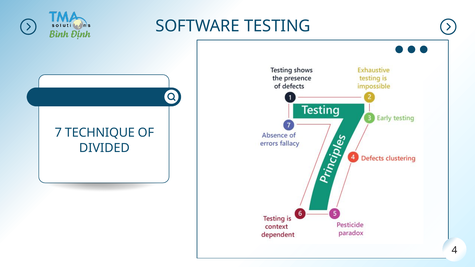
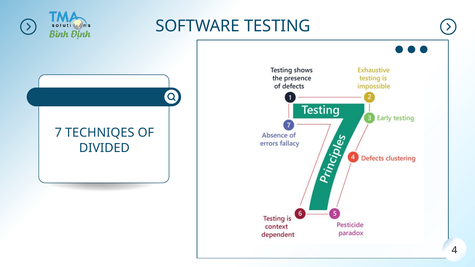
TECHNIQUE: TECHNIQUE -> TECHNIQES (100, 133)
